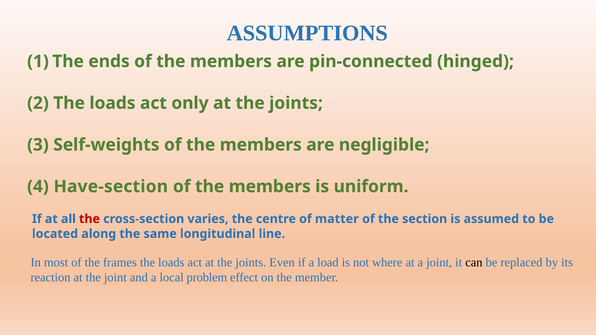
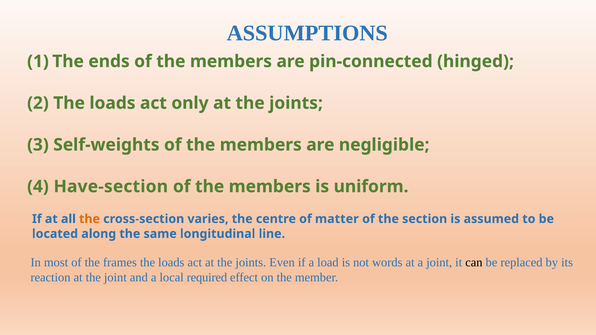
the colour: red -> orange (89, 219)
where: where -> words (387, 263)
problem: problem -> required (207, 278)
